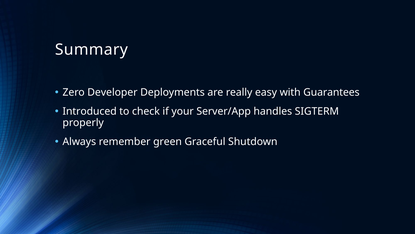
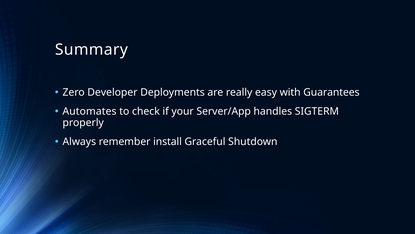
Introduced: Introduced -> Automates (90, 111)
green: green -> install (168, 141)
